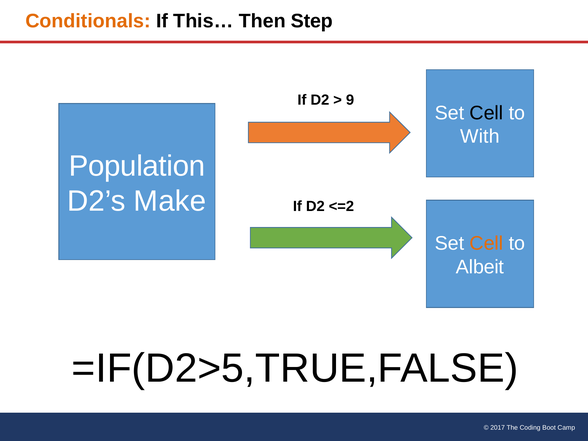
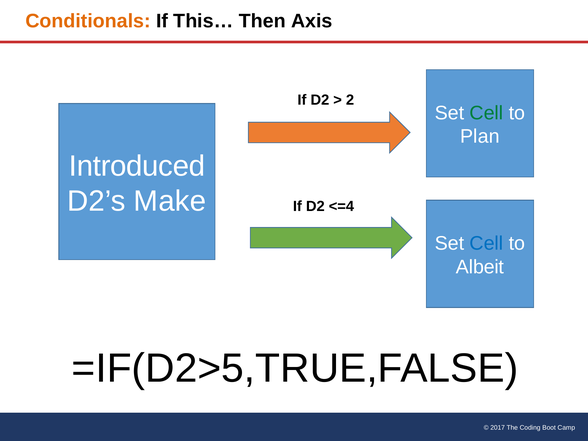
Step: Step -> Axis (312, 21)
9: 9 -> 2 (350, 100)
Cell colour: black -> green (486, 113)
With: With -> Plan (480, 136)
Population: Population -> Introduced (137, 166)
<=2: <=2 -> <=4 (341, 206)
Cell colour: orange -> blue (486, 243)
